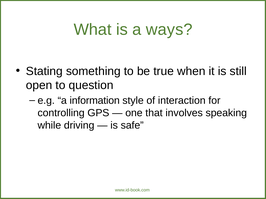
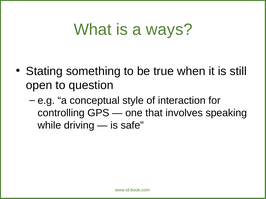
information: information -> conceptual (95, 101)
